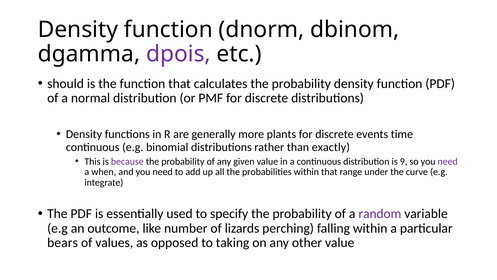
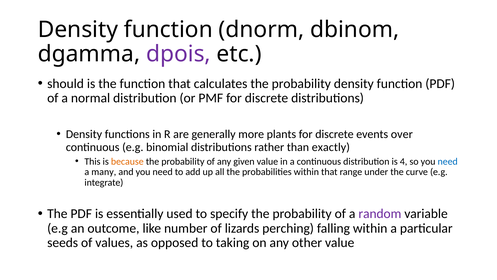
time: time -> over (402, 134)
because colour: purple -> orange (127, 161)
9: 9 -> 4 (404, 161)
need colour: purple -> blue (448, 161)
when: when -> many (104, 172)
bears: bears -> seeds (63, 242)
